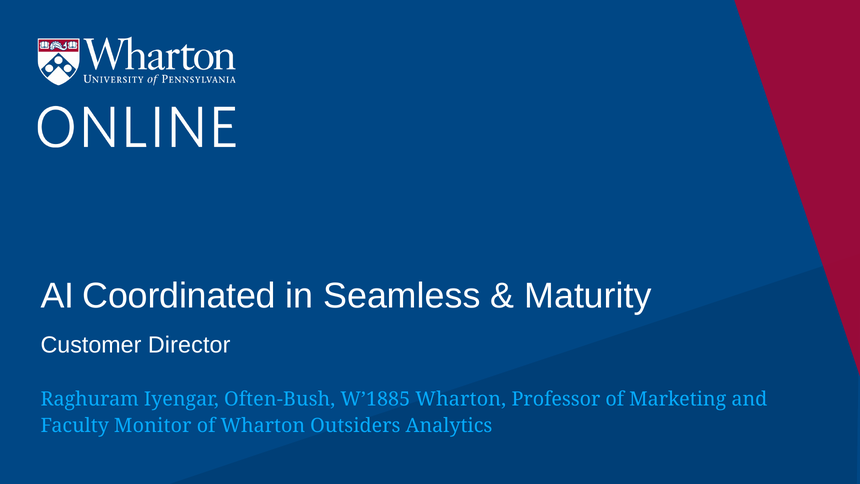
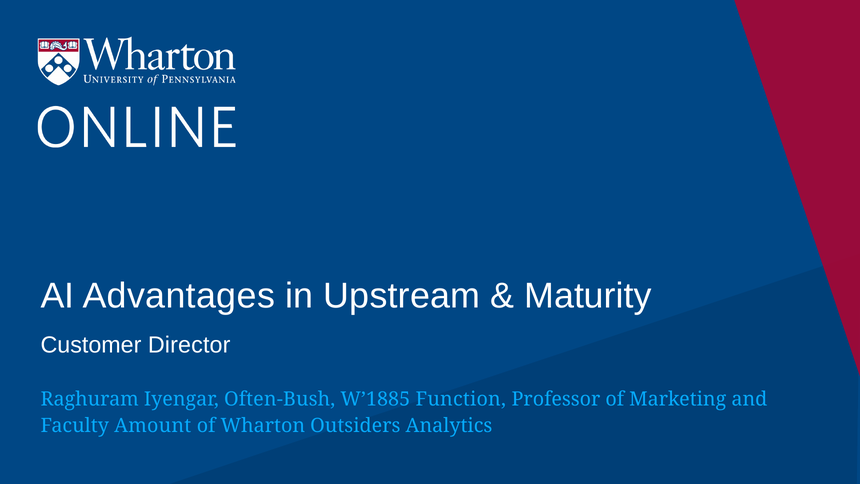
Coordinated: Coordinated -> Advantages (179, 296)
Seamless: Seamless -> Upstream (402, 296)
W’1885 Wharton: Wharton -> Function (461, 399)
Monitor: Monitor -> Amount (153, 426)
